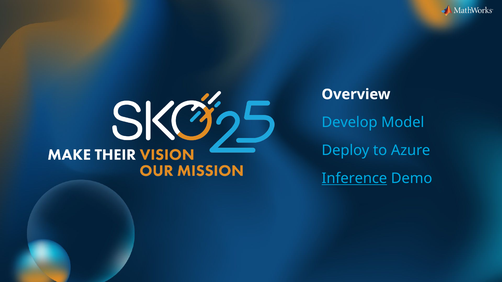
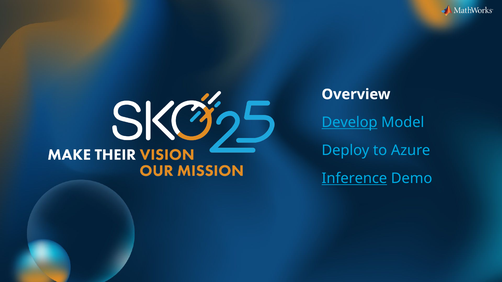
Develop underline: none -> present (350, 122)
